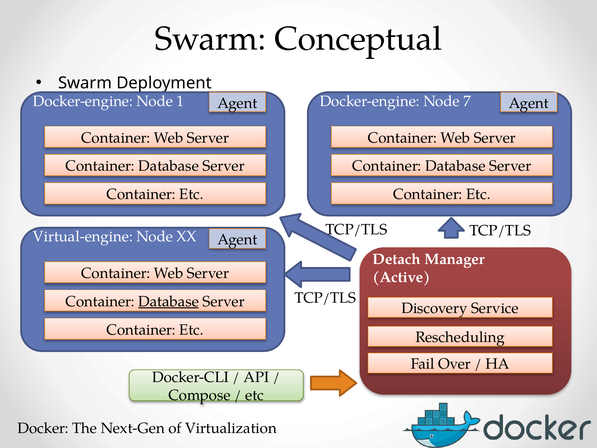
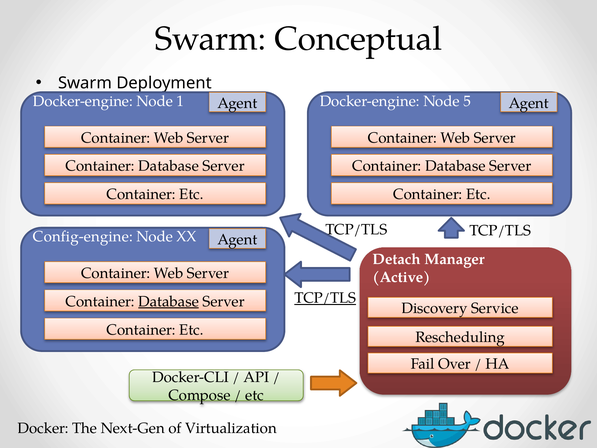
7: 7 -> 5 (467, 101)
Virtual-engine: Virtual-engine -> Config-engine (83, 237)
TCP/TLS underline: none -> present (325, 298)
